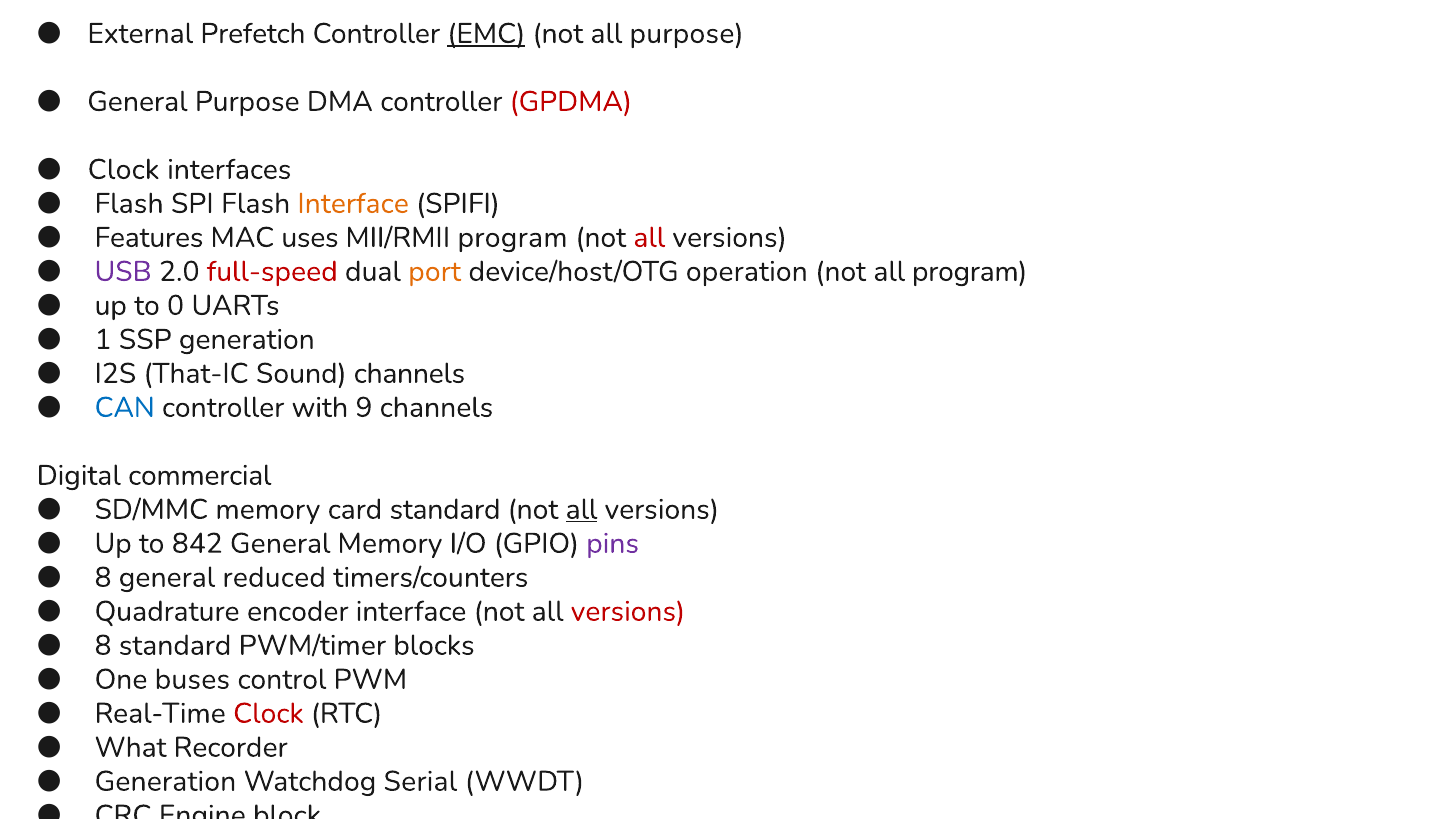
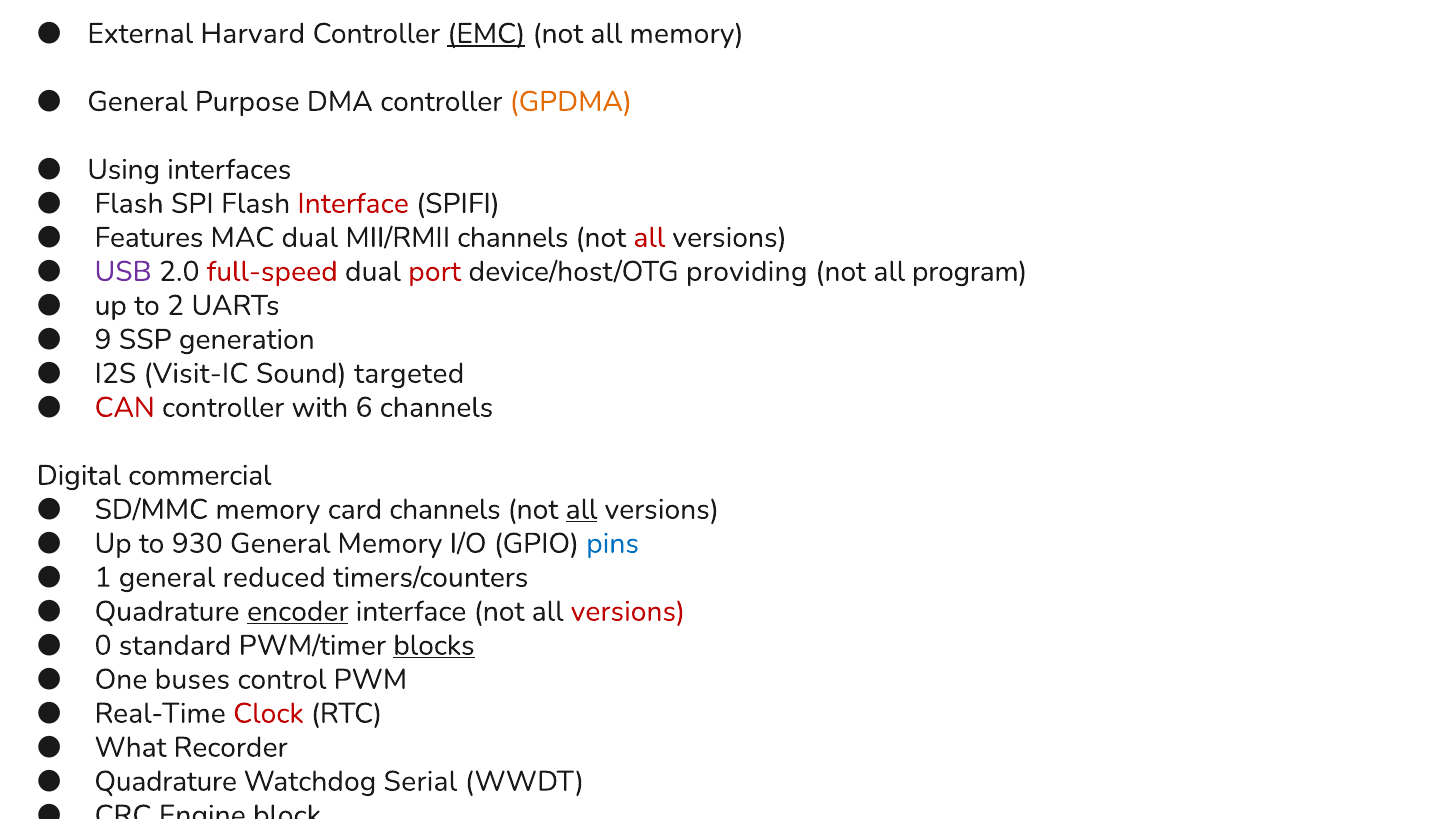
Prefetch: Prefetch -> Harvard (253, 34)
all purpose: purpose -> memory (687, 34)
GPDMA colour: red -> orange (571, 101)
Clock: Clock -> Using (124, 169)
Interface colour: orange -> red (353, 203)
MAC uses: uses -> dual (310, 237)
MII/RMII program: program -> channels (513, 237)
port colour: orange -> red (435, 271)
operation: operation -> providing (747, 271)
0: 0 -> 2 (176, 305)
1: 1 -> 9 (103, 339)
That-IC: That-IC -> Visit-IC (196, 373)
Sound channels: channels -> targeted (409, 373)
CAN colour: blue -> red (125, 407)
9: 9 -> 6 (364, 407)
card standard: standard -> channels (445, 509)
842: 842 -> 930 (197, 543)
pins colour: purple -> blue (613, 543)
8: 8 -> 1 (103, 577)
encoder underline: none -> present (298, 611)
8: 8 -> 0 (103, 645)
blocks underline: none -> present (434, 645)
Generation: Generation -> Quadrature (166, 781)
